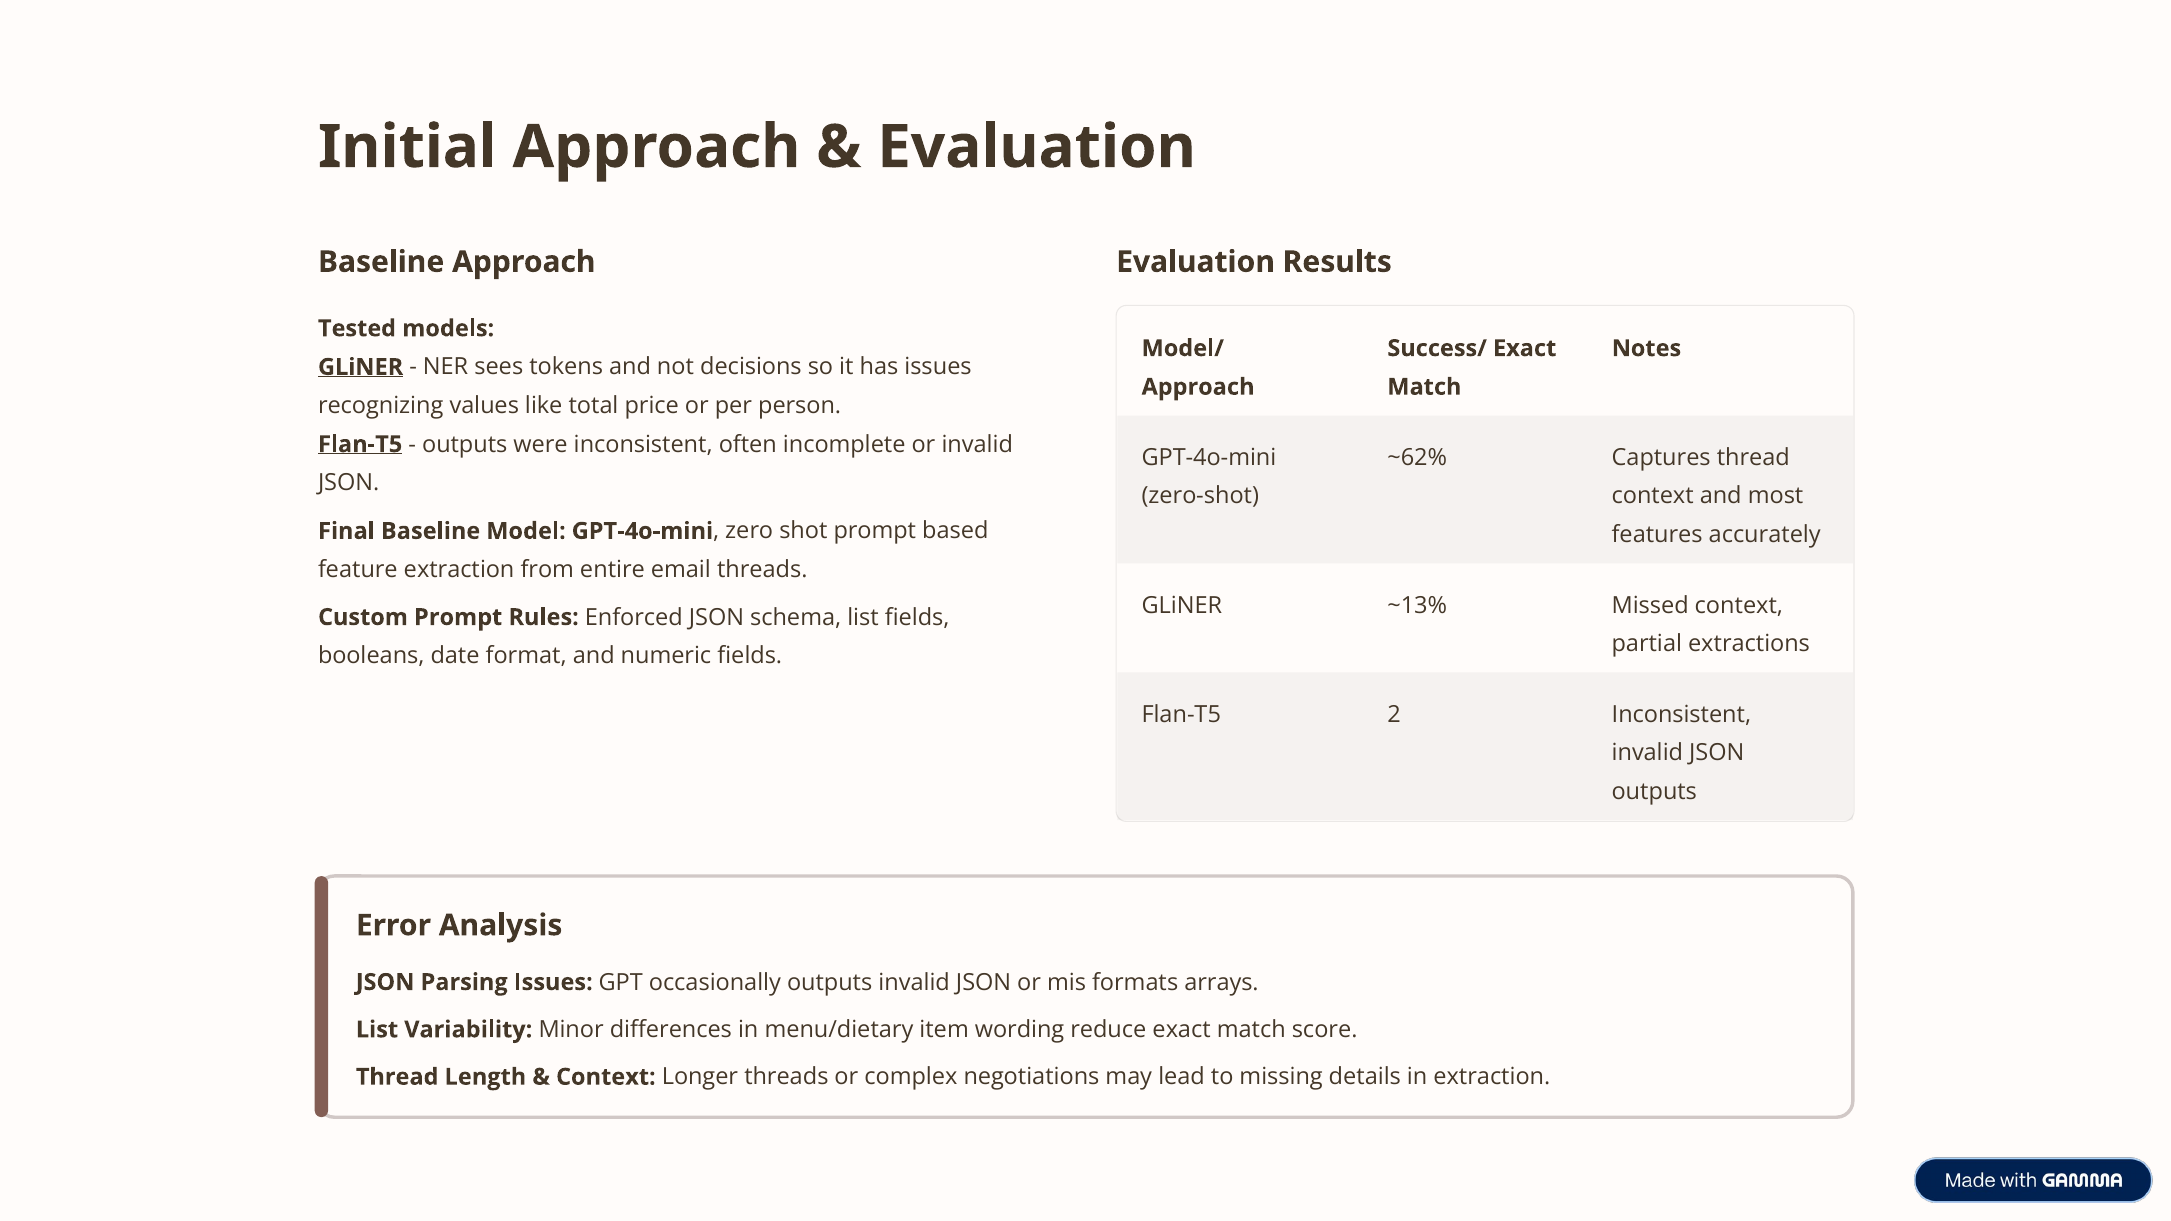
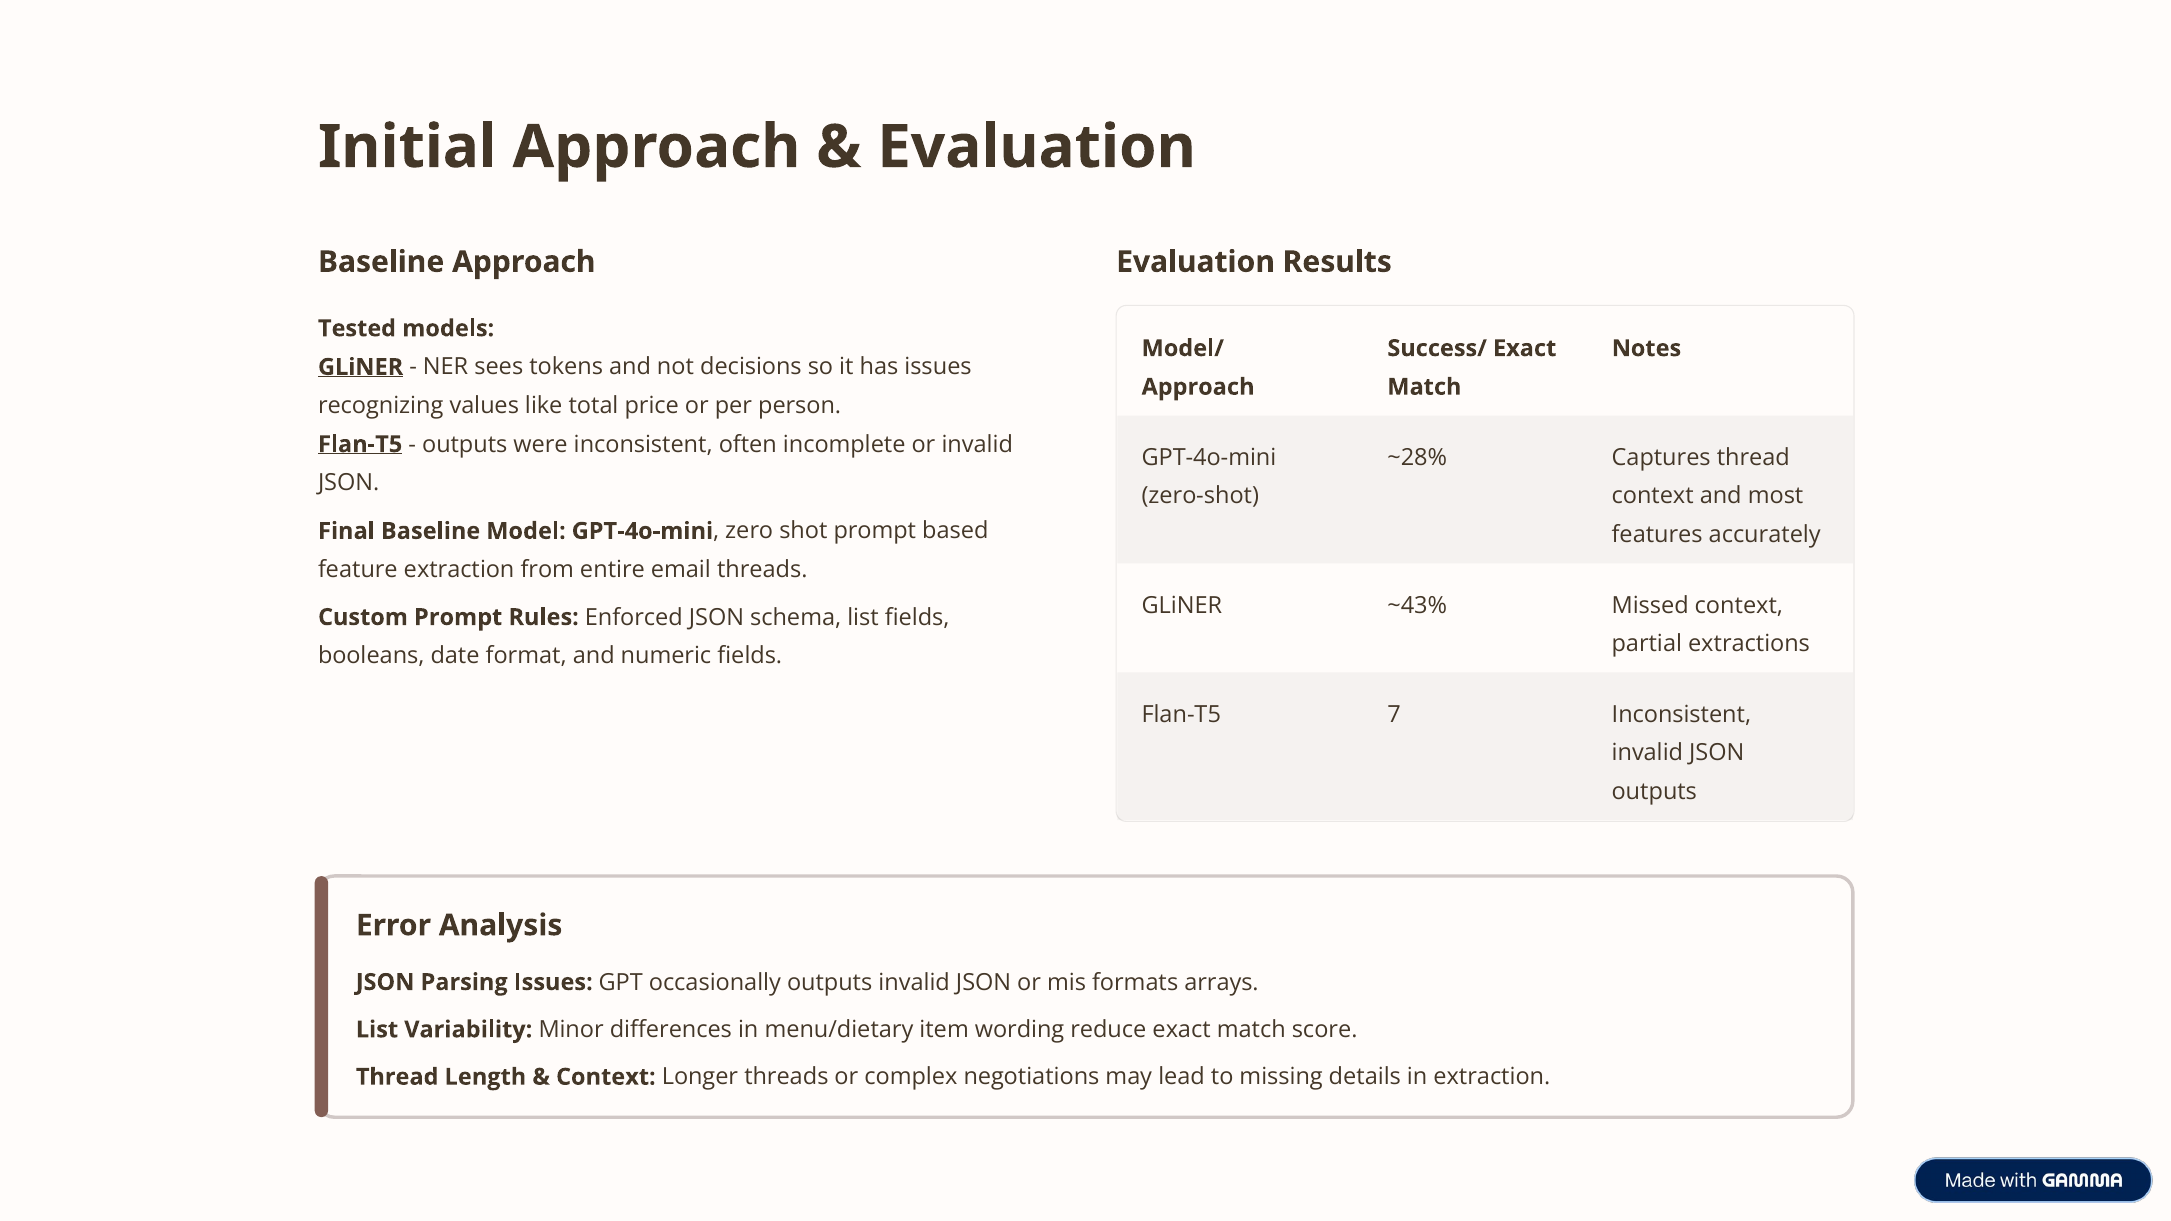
~62%: ~62% -> ~28% (1417, 457)
~13%: ~13% -> ~43% (1417, 605)
2: 2 -> 7 (1394, 714)
